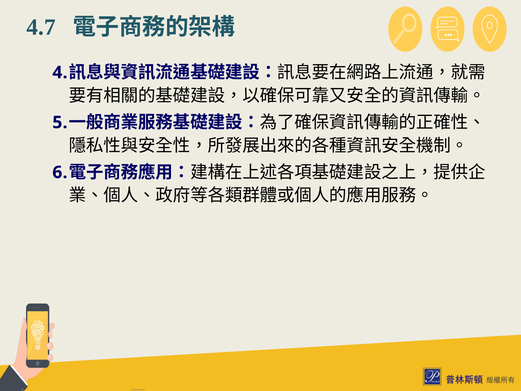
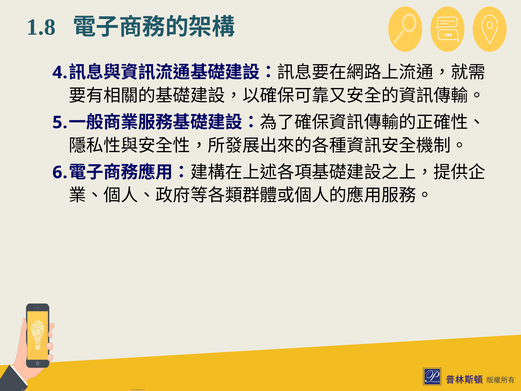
4.7: 4.7 -> 1.8 (41, 27)
